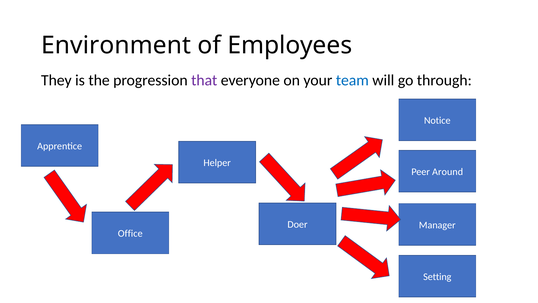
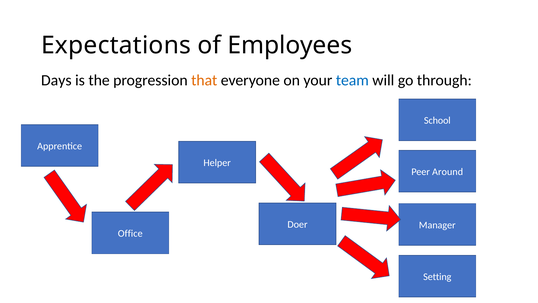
Environment: Environment -> Expectations (116, 45)
They: They -> Days (56, 80)
that colour: purple -> orange (204, 80)
Notice: Notice -> School (437, 120)
